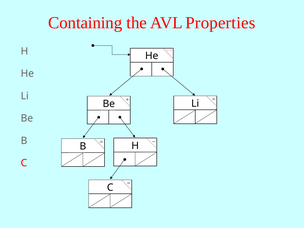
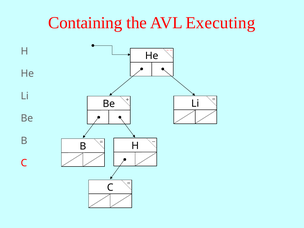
Properties: Properties -> Executing (220, 23)
